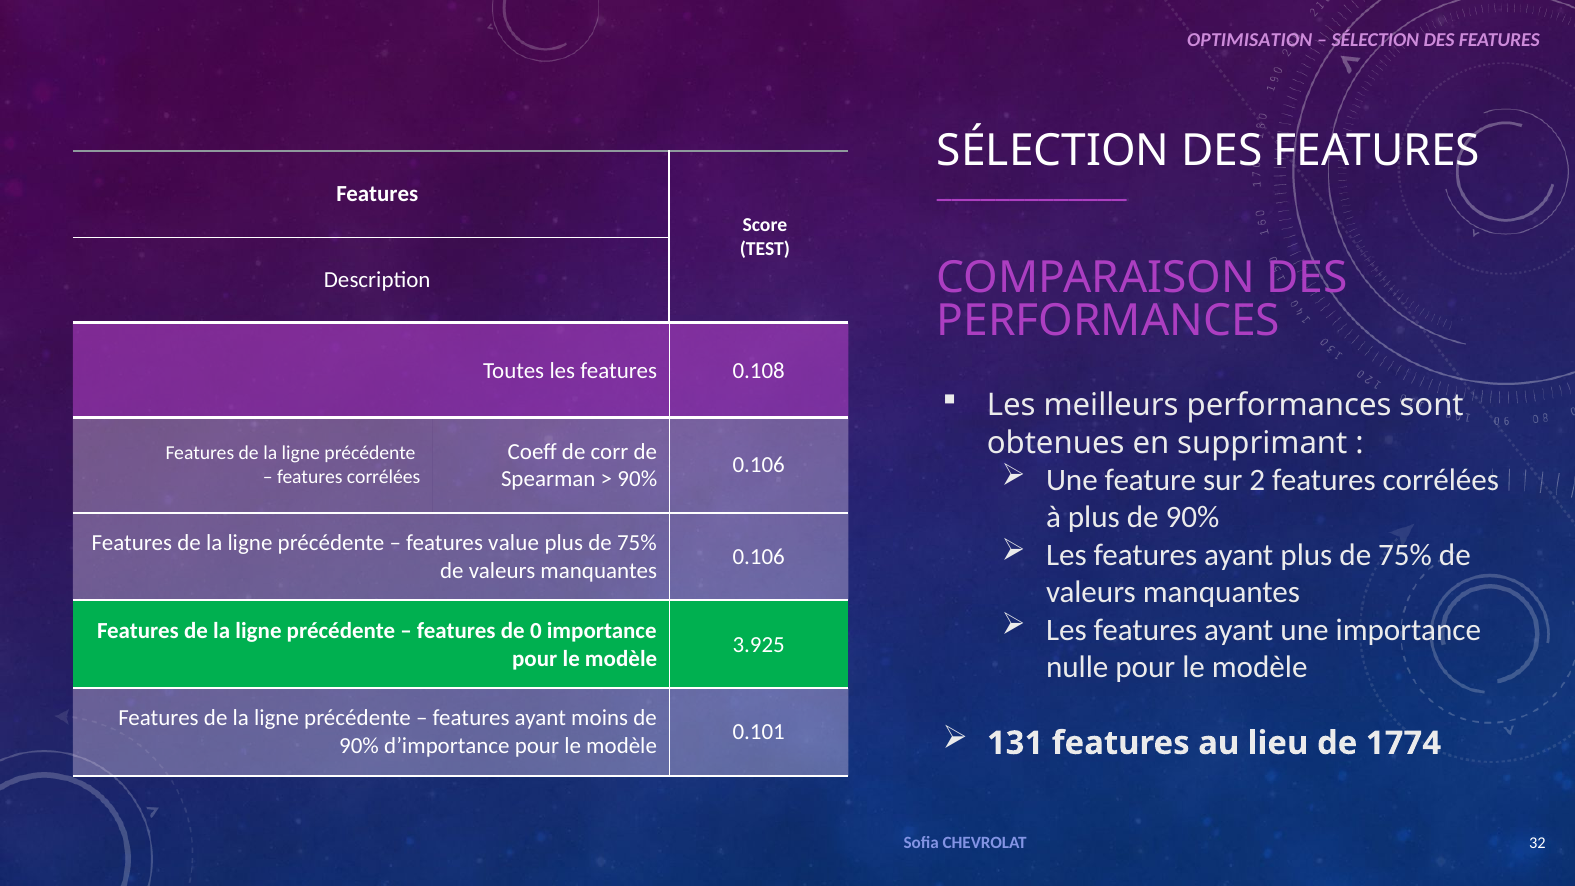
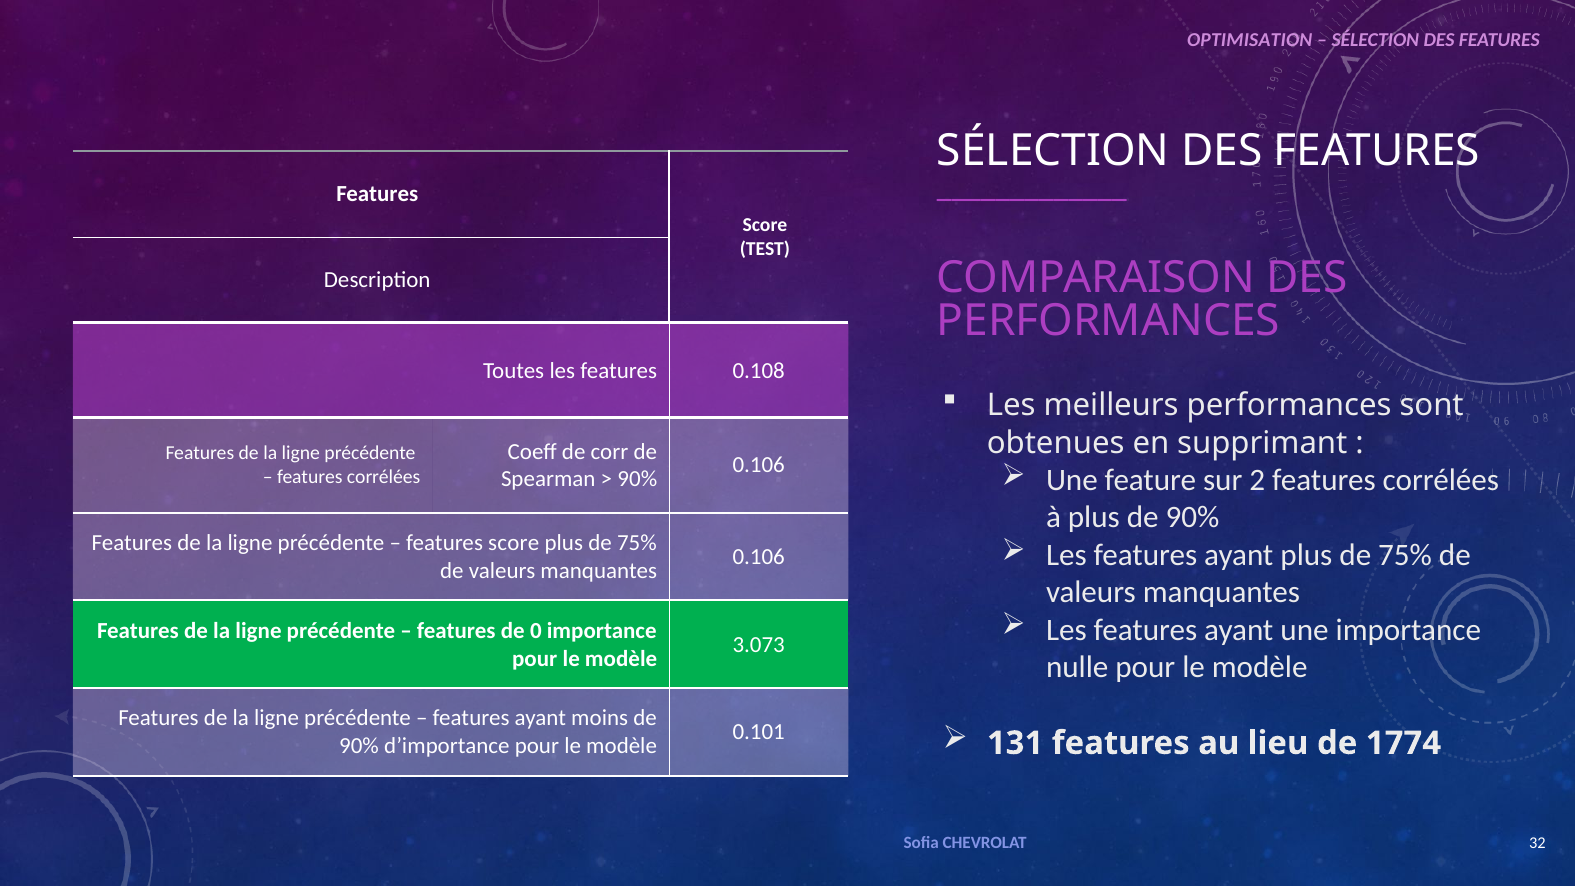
value: value -> score (514, 543)
3.925: 3.925 -> 3.073 (759, 644)
